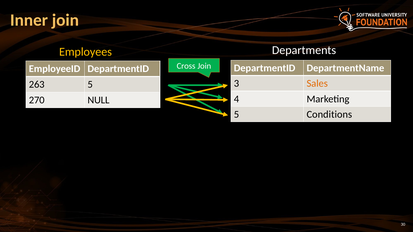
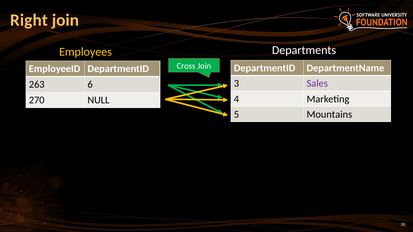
Inner: Inner -> Right (29, 20)
Sales colour: orange -> purple (317, 84)
263 5: 5 -> 6 (90, 85)
Conditions: Conditions -> Mountains (329, 115)
